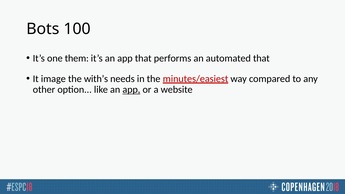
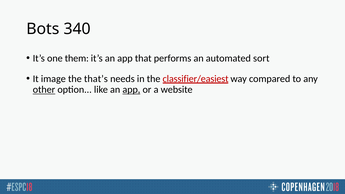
100: 100 -> 340 (77, 29)
automated that: that -> sort (261, 58)
with’s: with’s -> that’s (96, 79)
minutes/easiest: minutes/easiest -> classifier/easiest (196, 79)
other underline: none -> present (44, 90)
